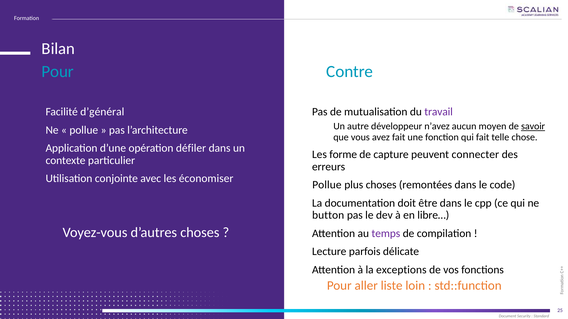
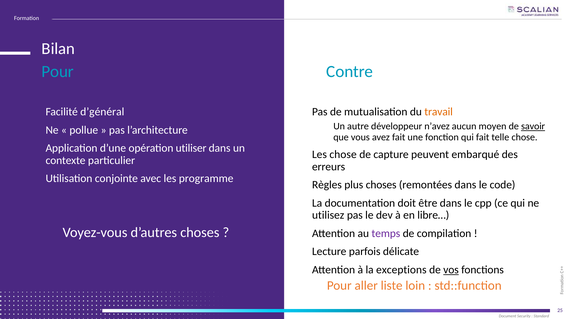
travail colour: purple -> orange (439, 112)
défiler: défiler -> utiliser (191, 148)
Les forme: forme -> chose (343, 155)
connecter: connecter -> embarqué (475, 155)
économiser: économiser -> programme (206, 179)
Pollue: Pollue -> Règles (327, 185)
button: button -> utilisez (328, 216)
vos underline: none -> present (451, 270)
